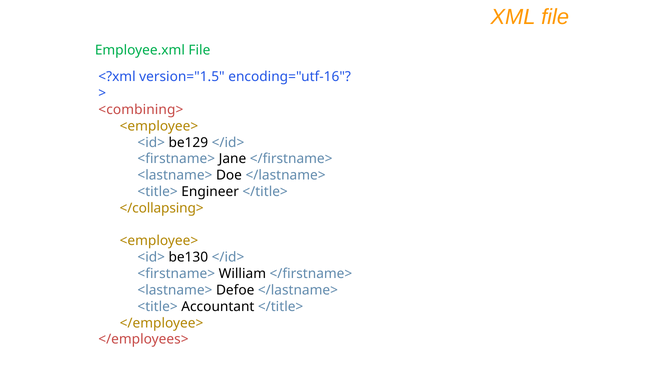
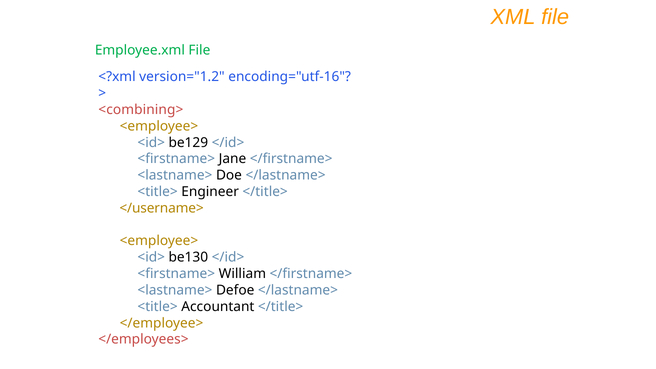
version="1.5: version="1.5 -> version="1.2 (182, 77)
</collapsing>: </collapsing> -> </username> (162, 208)
